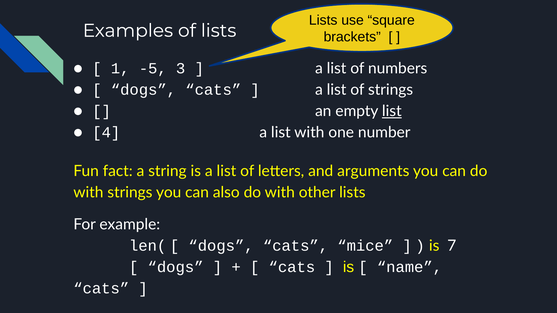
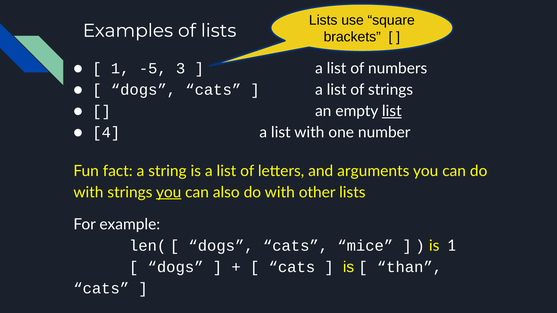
you underline: none -> present (169, 192)
is 7: 7 -> 1 (452, 246)
name: name -> than (409, 267)
